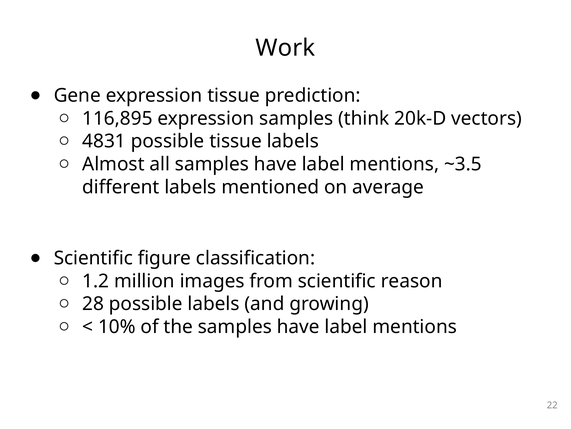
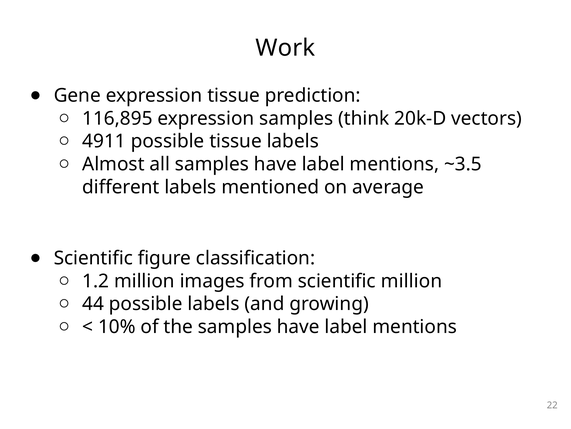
4831: 4831 -> 4911 (104, 141)
scientific reason: reason -> million (412, 281)
28: 28 -> 44 (93, 303)
